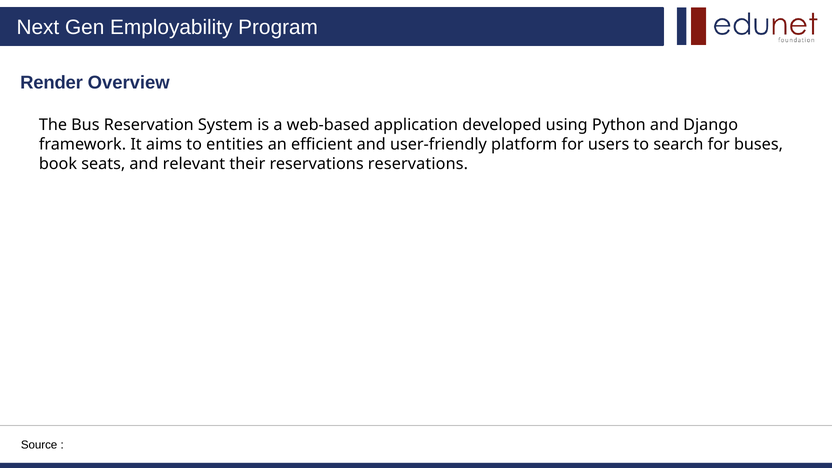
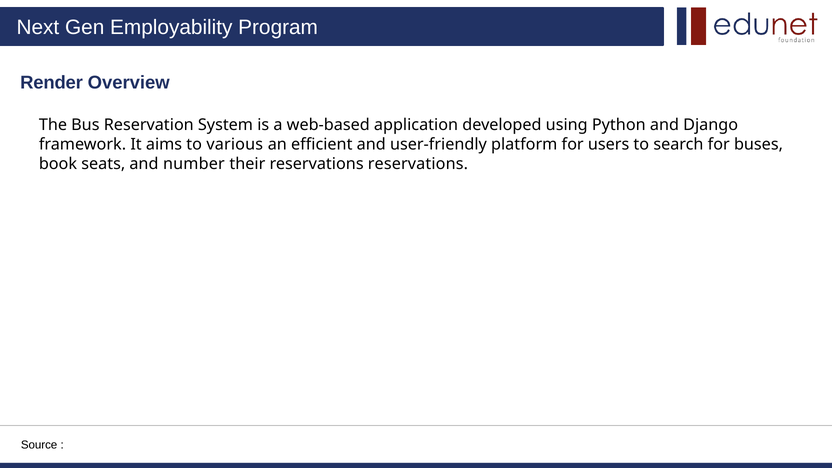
entities: entities -> various (235, 144)
relevant: relevant -> number (194, 164)
